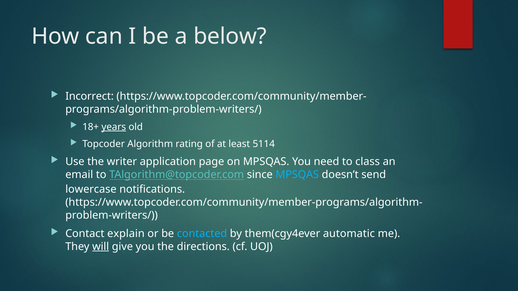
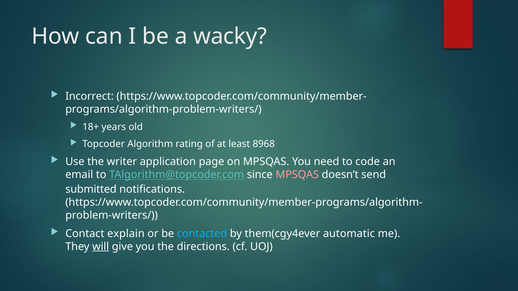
below: below -> wacky (230, 36)
years underline: present -> none (114, 127)
5114: 5114 -> 8968 (264, 144)
class: class -> code (368, 162)
MPSQAS colour: light blue -> pink (297, 175)
lowercase: lowercase -> submitted (91, 190)
